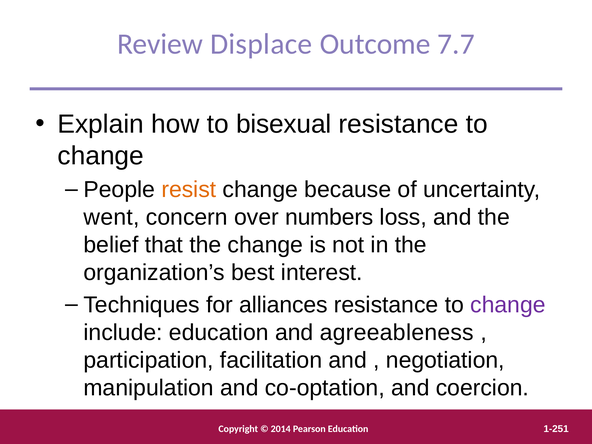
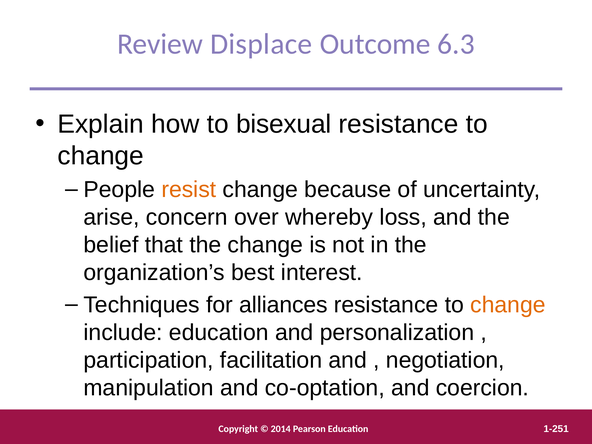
7.7: 7.7 -> 6.3 (456, 44)
went: went -> arise (112, 217)
numbers: numbers -> whereby (329, 217)
change colour: purple -> orange (508, 305)
agreeableness: agreeableness -> personalization (397, 333)
